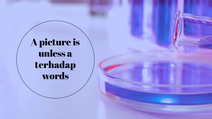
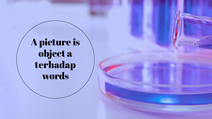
unless: unless -> object (52, 54)
